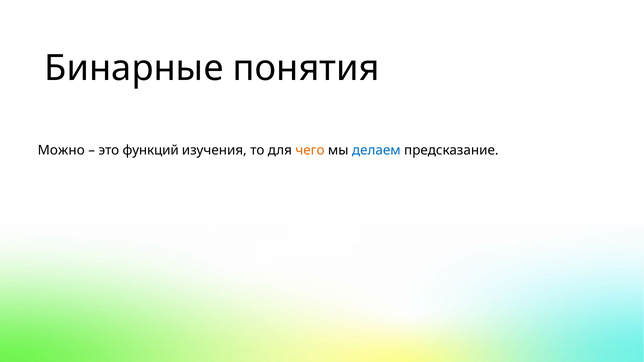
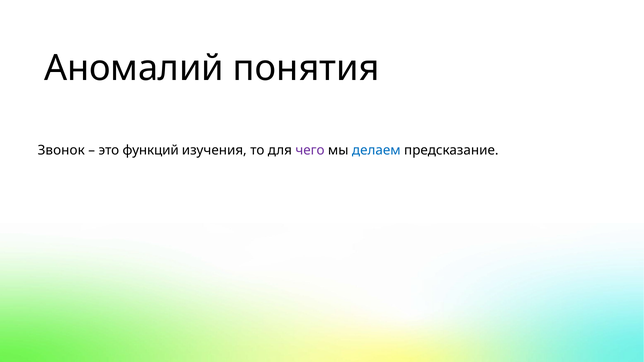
Бинарные: Бинарные -> Аномалий (134, 68)
Можно: Можно -> Звонок (61, 150)
чего colour: orange -> purple (310, 150)
